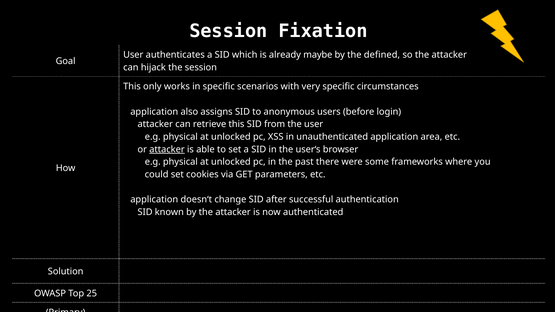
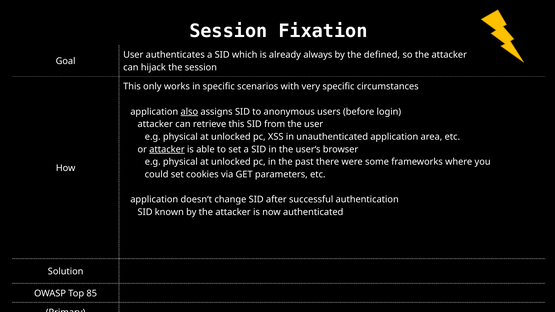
maybe: maybe -> always (318, 55)
also underline: none -> present (189, 112)
25: 25 -> 85 (92, 294)
